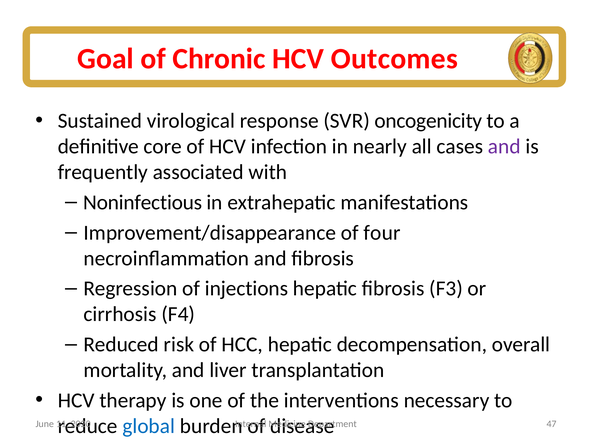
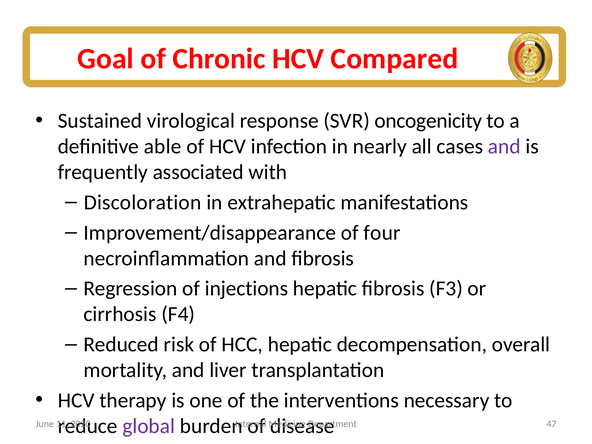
Outcomes: Outcomes -> Compared (394, 59)
core: core -> able (163, 147)
Noninfectious: Noninfectious -> Discoloration (142, 202)
global colour: blue -> purple (149, 426)
